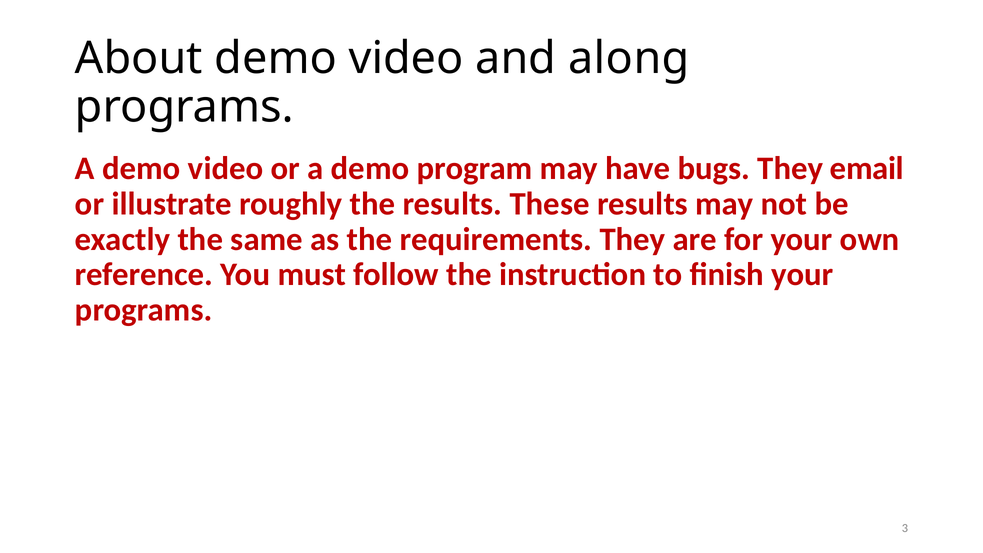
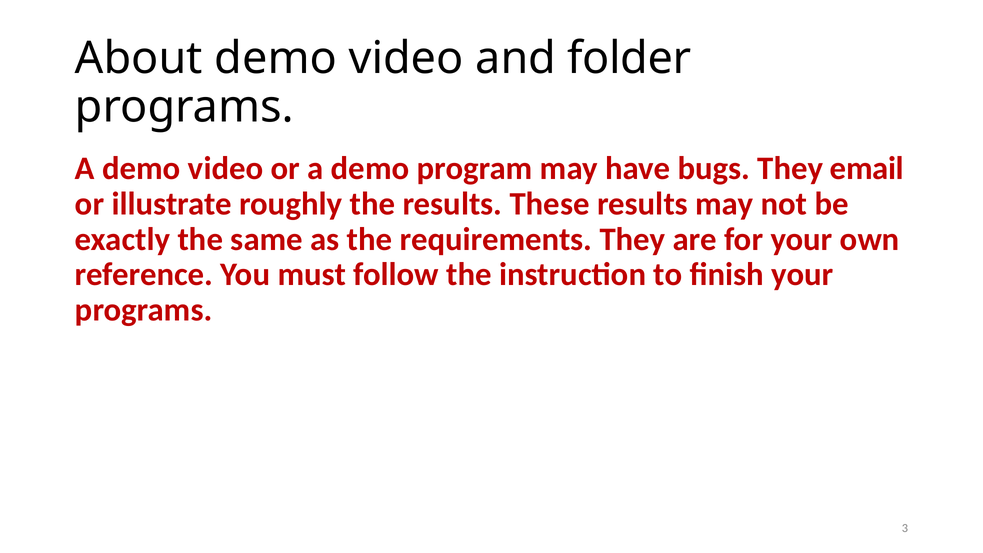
along: along -> folder (629, 58)
